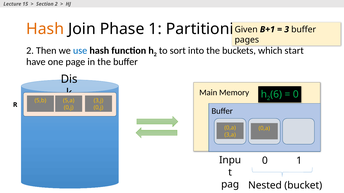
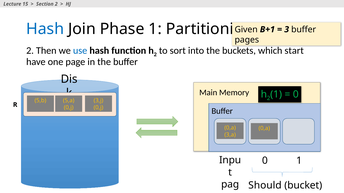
Hash colour: orange -> blue (45, 29)
2 6: 6 -> 1 (276, 94)
Nested: Nested -> Should (265, 186)
